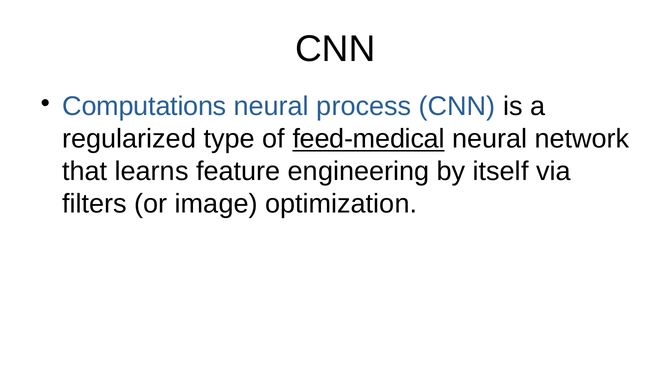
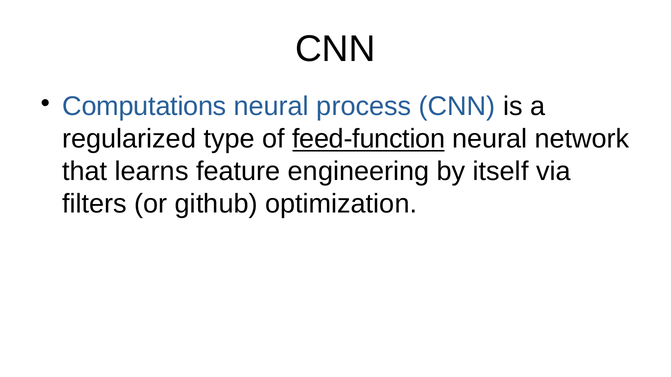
feed-medical: feed-medical -> feed-function (369, 139)
image: image -> github (216, 204)
